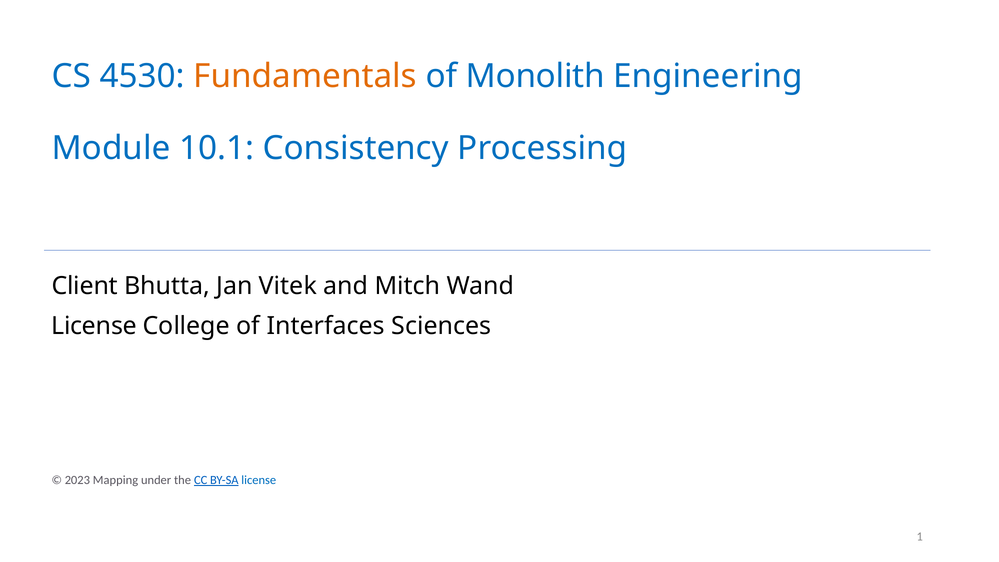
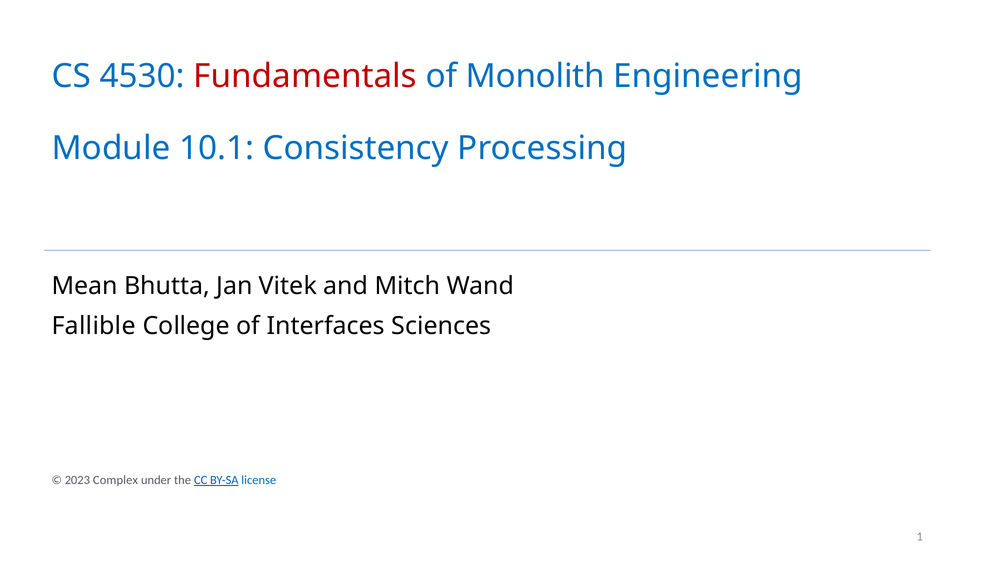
Fundamentals colour: orange -> red (305, 76)
Client: Client -> Mean (85, 286)
License: License -> Fallible (94, 326)
Mapping: Mapping -> Complex (115, 480)
